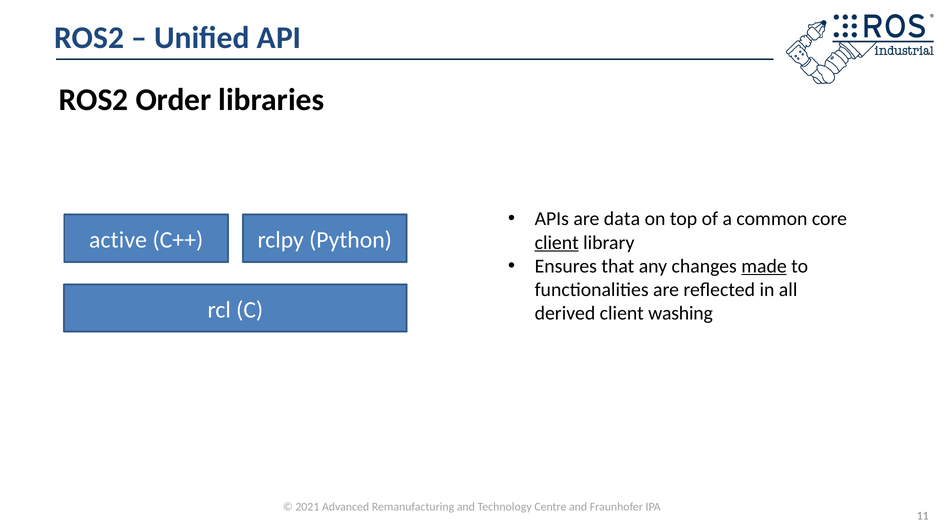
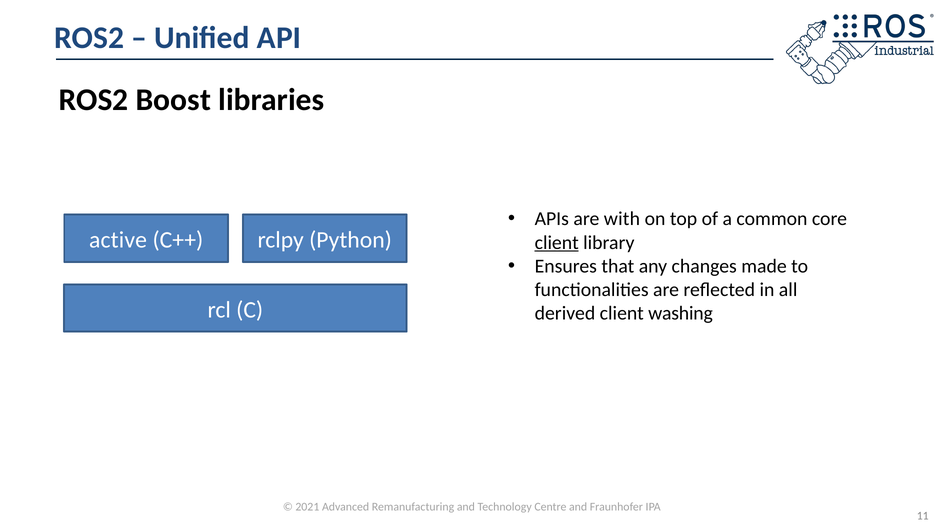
Order: Order -> Boost (173, 100)
data: data -> with (622, 219)
made underline: present -> none (764, 267)
